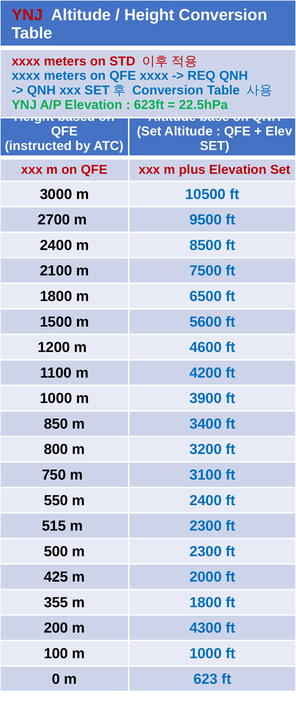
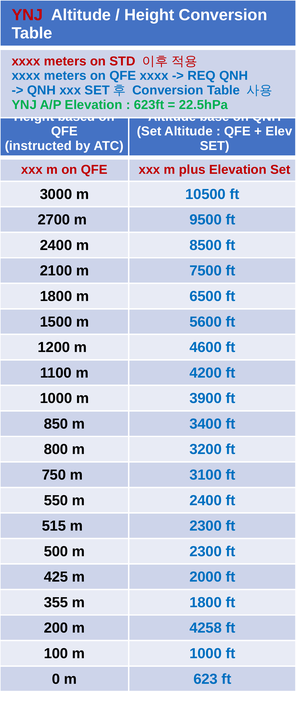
4300: 4300 -> 4258 (206, 627)
